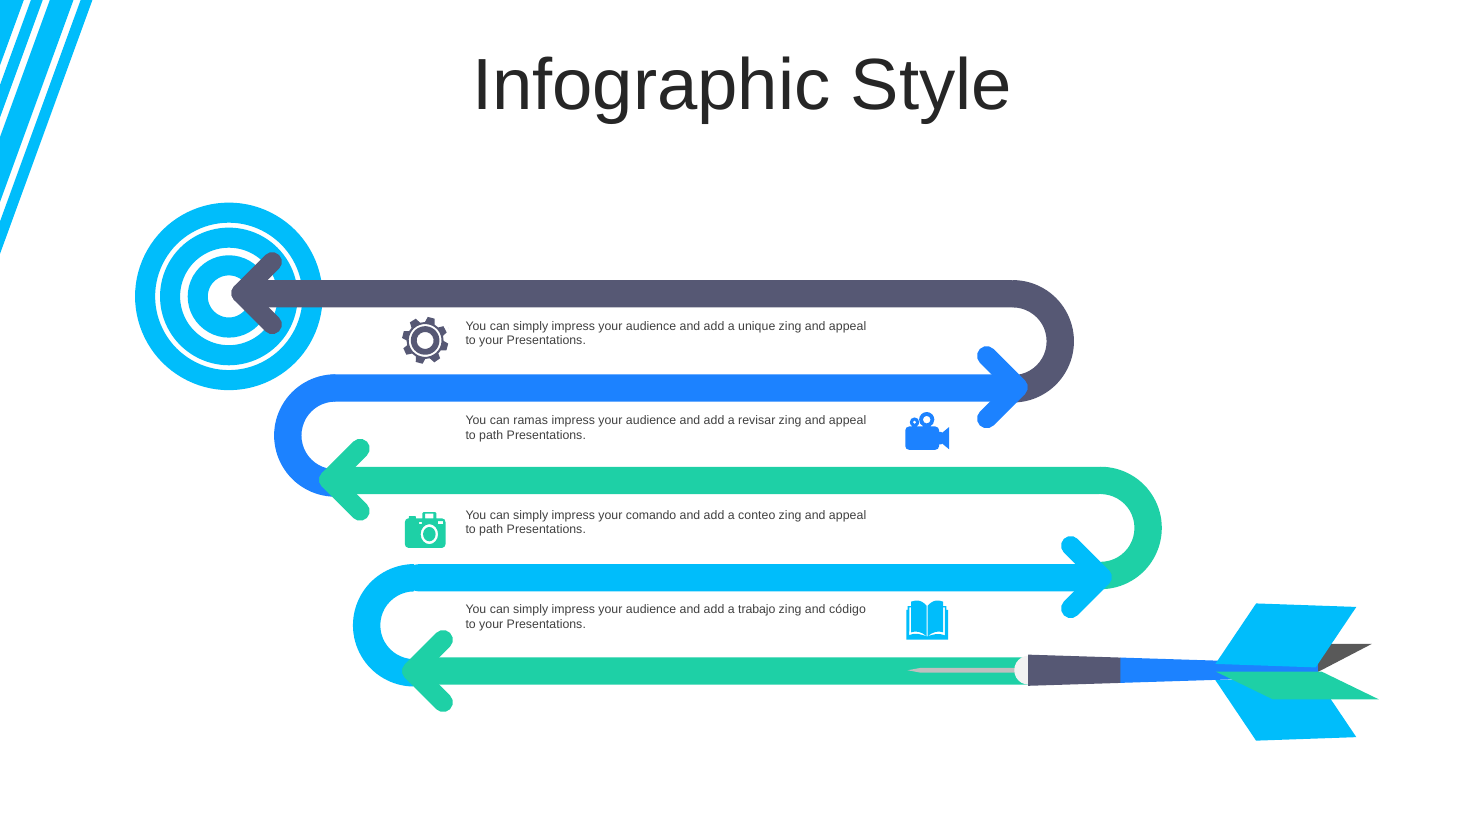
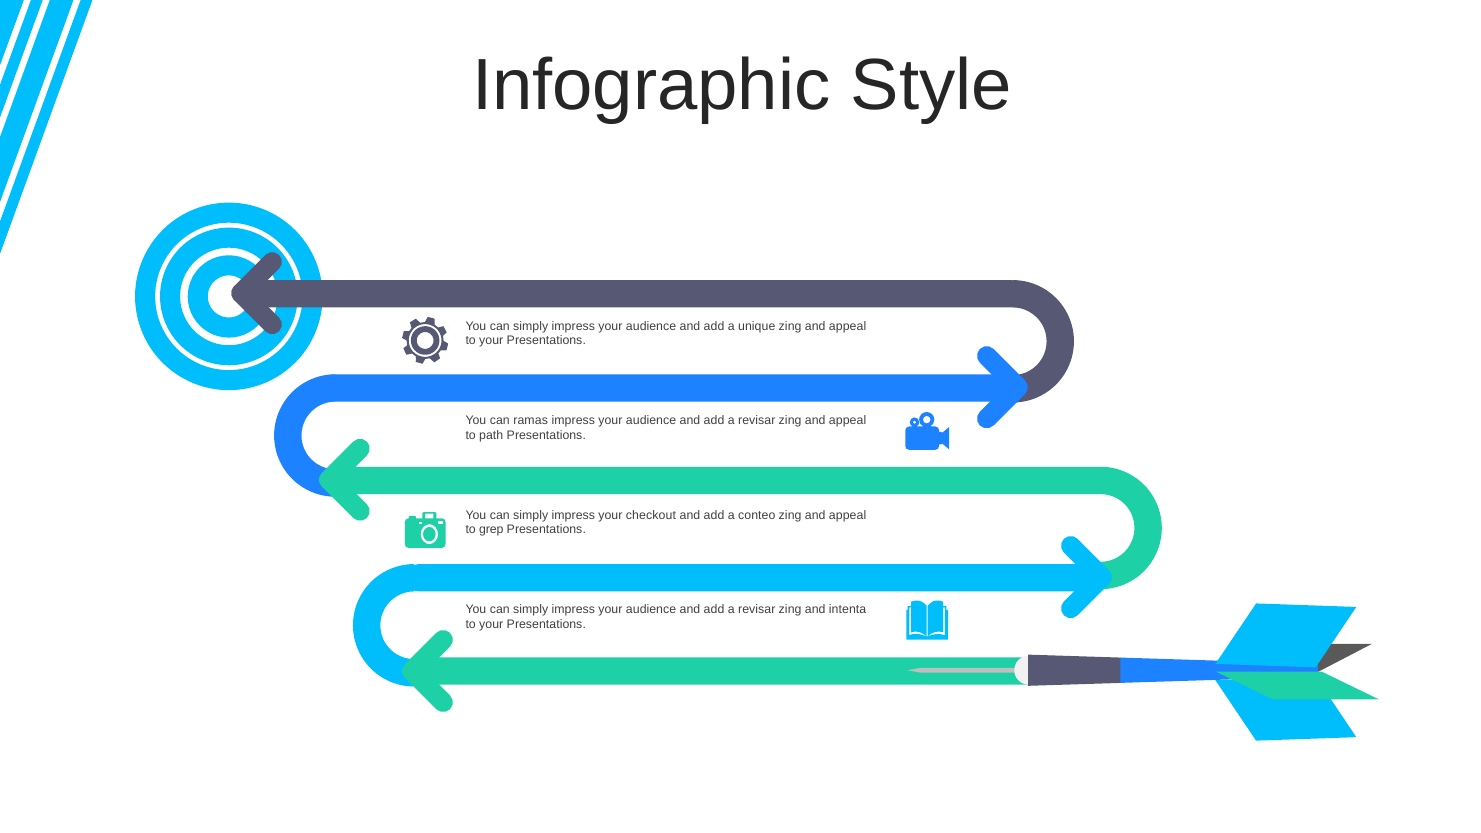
comando: comando -> checkout (651, 515)
path: path -> grep (491, 530)
trabajo: trabajo -> revisar (757, 610)
código: código -> intenta (848, 610)
